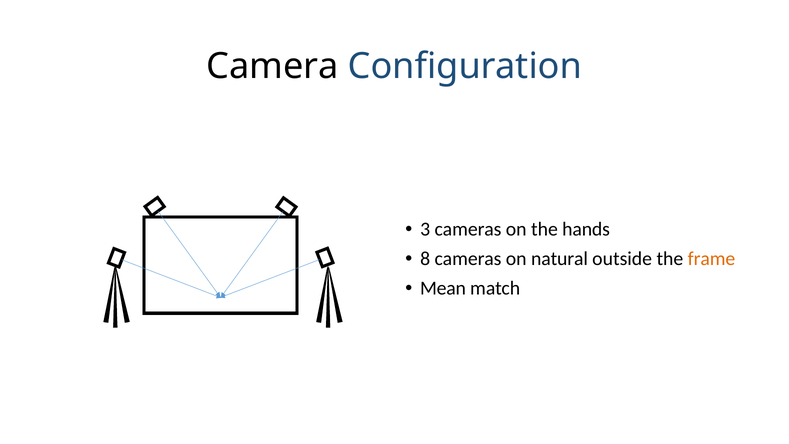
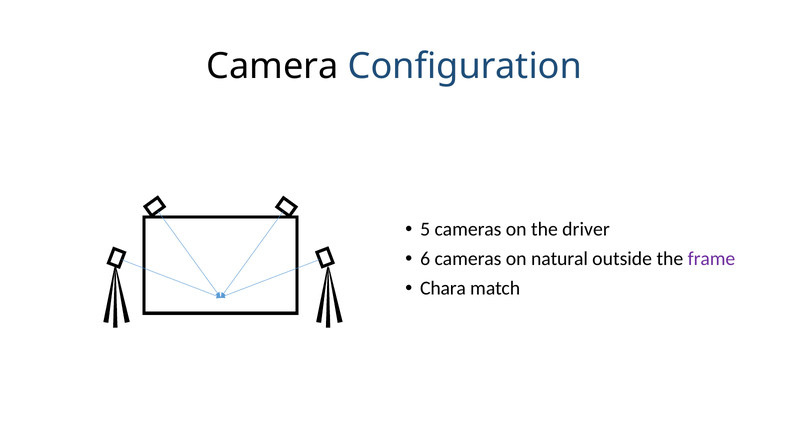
3: 3 -> 5 (425, 229)
hands: hands -> driver (586, 229)
8: 8 -> 6 (425, 259)
frame colour: orange -> purple (712, 259)
Mean: Mean -> Chara (443, 288)
